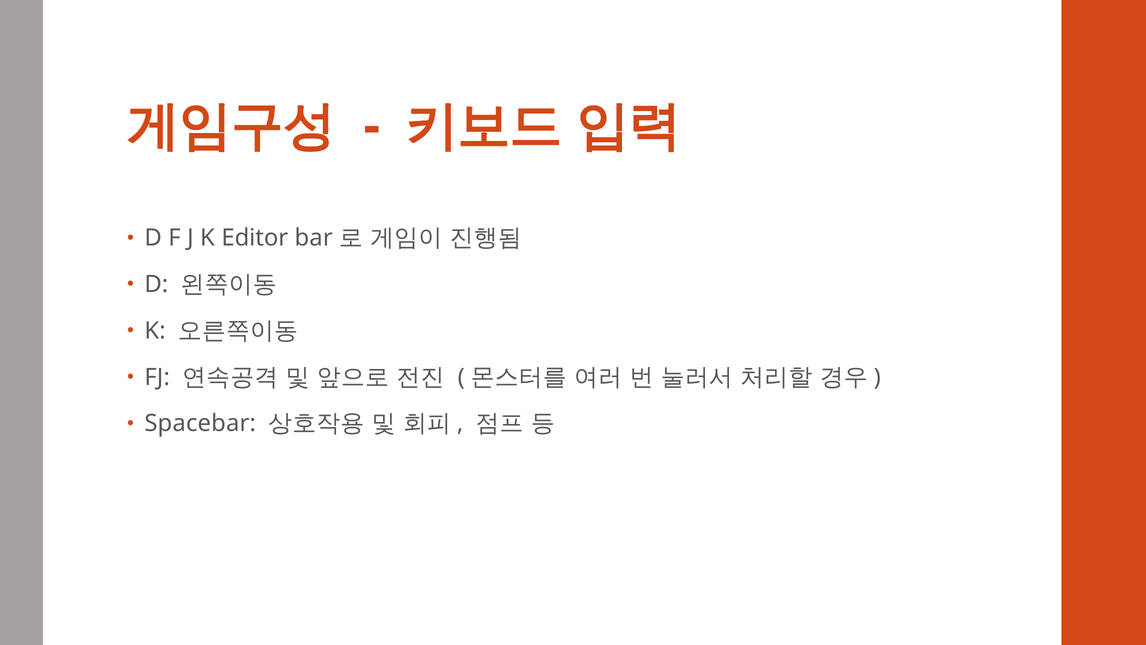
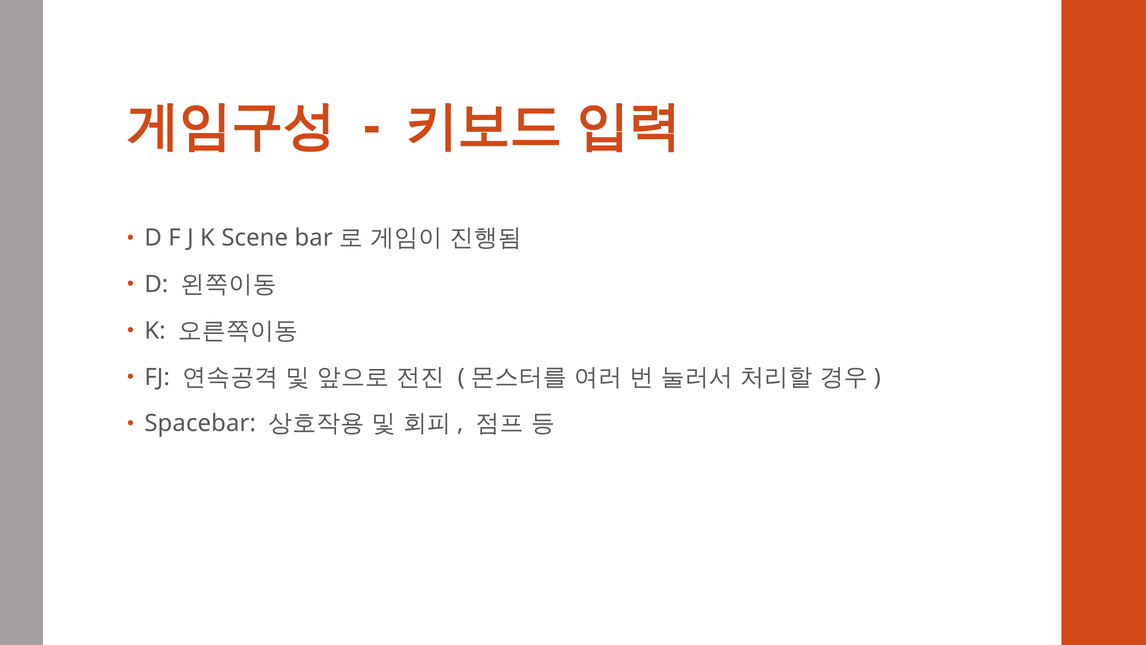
Editor: Editor -> Scene (255, 238)
